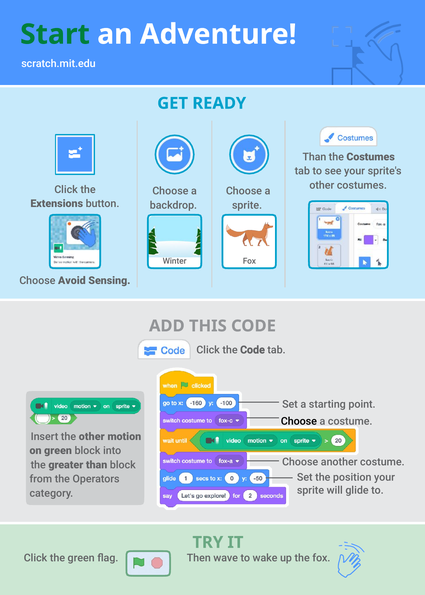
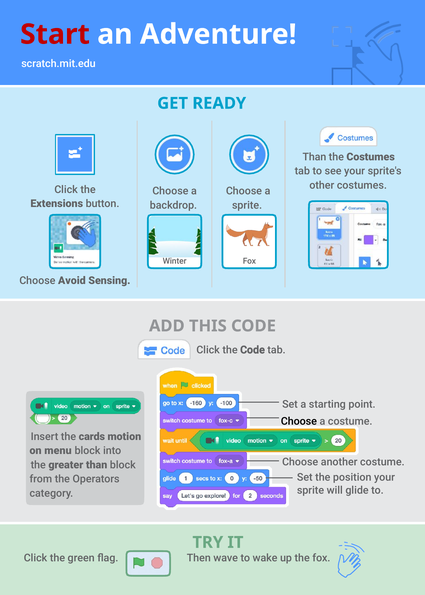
Start colour: green -> red (55, 34)
the other: other -> cards (92, 437)
on green: green -> menu (58, 451)
